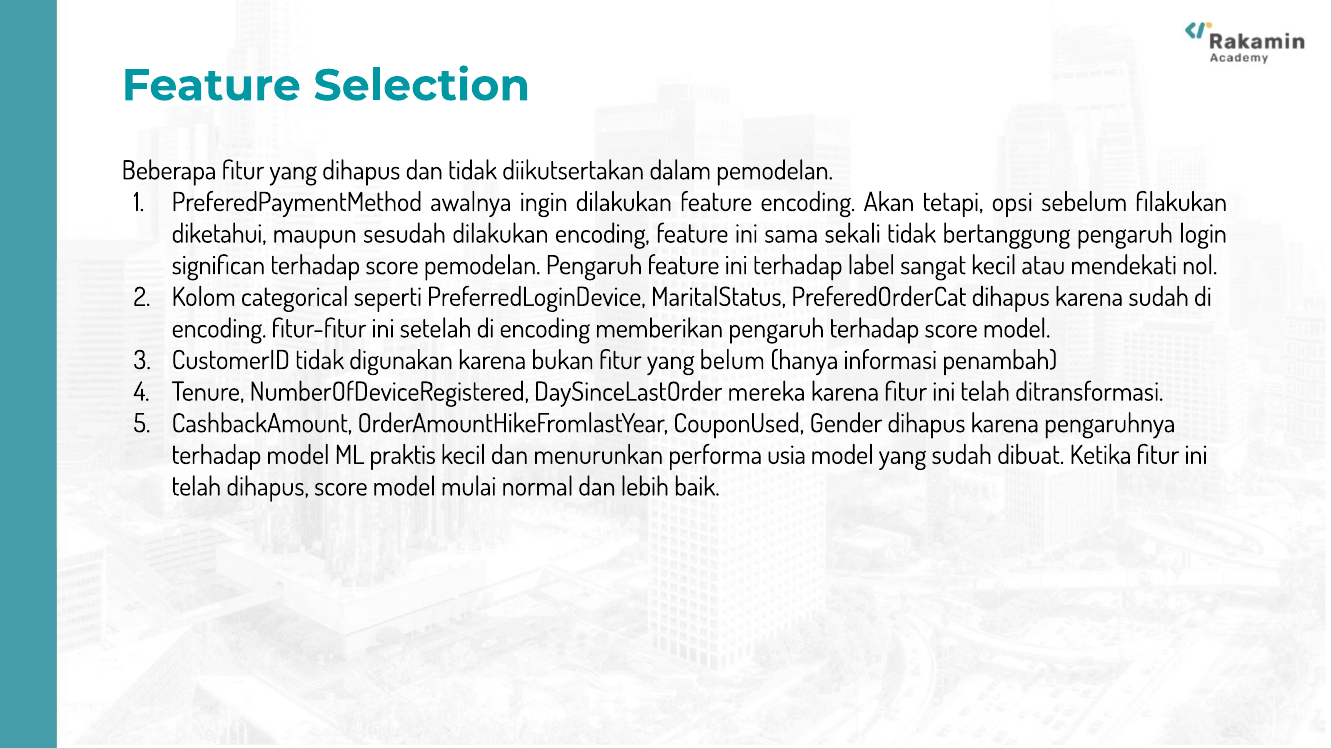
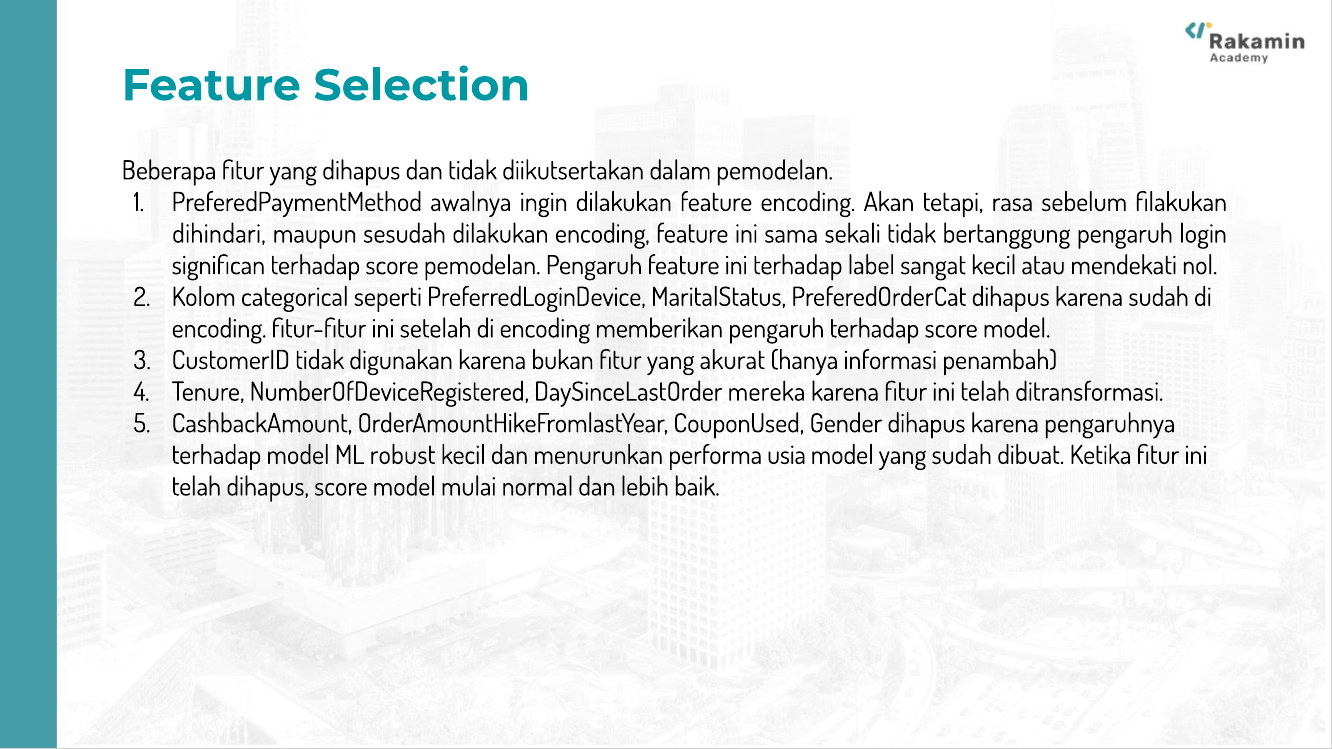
opsi: opsi -> rasa (1013, 202)
diketahui: diketahui -> dihindari (219, 234)
belum: belum -> akurat (732, 361)
praktis: praktis -> robust (403, 455)
